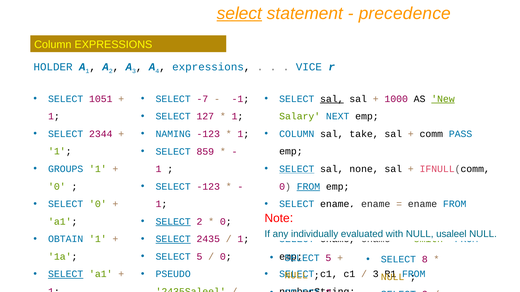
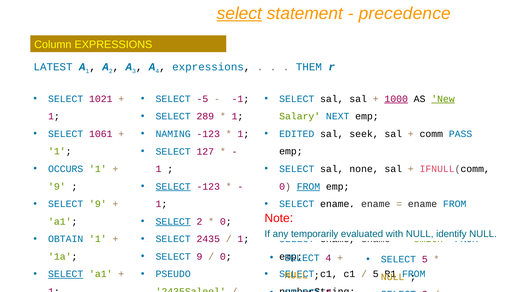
HOLDER: HOLDER -> LATEST (53, 67)
VICE: VICE -> THEM (309, 67)
1051: 1051 -> 1021 (101, 99)
sal underline: present -> none (332, 99)
1000 underline: none -> present (396, 99)
-7: -7 -> -5 (202, 99)
127: 127 -> 289 (205, 117)
2344: 2344 -> 1061 (101, 134)
COLUMN: COLUMN -> EDITED (297, 134)
take: take -> seek (364, 134)
859: 859 -> 127 (205, 152)
GROUPS: GROUPS -> OCCURS (66, 169)
SELECT underline: present -> none (297, 169)
SELECT underline: none -> present (173, 187)
0: 0 -> 9 (57, 187)
0: 0 -> 9 (98, 204)
individually: individually -> temporarily (315, 234)
usaleel: usaleel -> identify (451, 234)
SELECT underline: present -> none (173, 239)
5: 5 -> 9 (199, 257)
5: 5 -> 4 (328, 258)
SELECT 8: 8 -> 5 (425, 260)
3: 3 -> 5 (376, 275)
